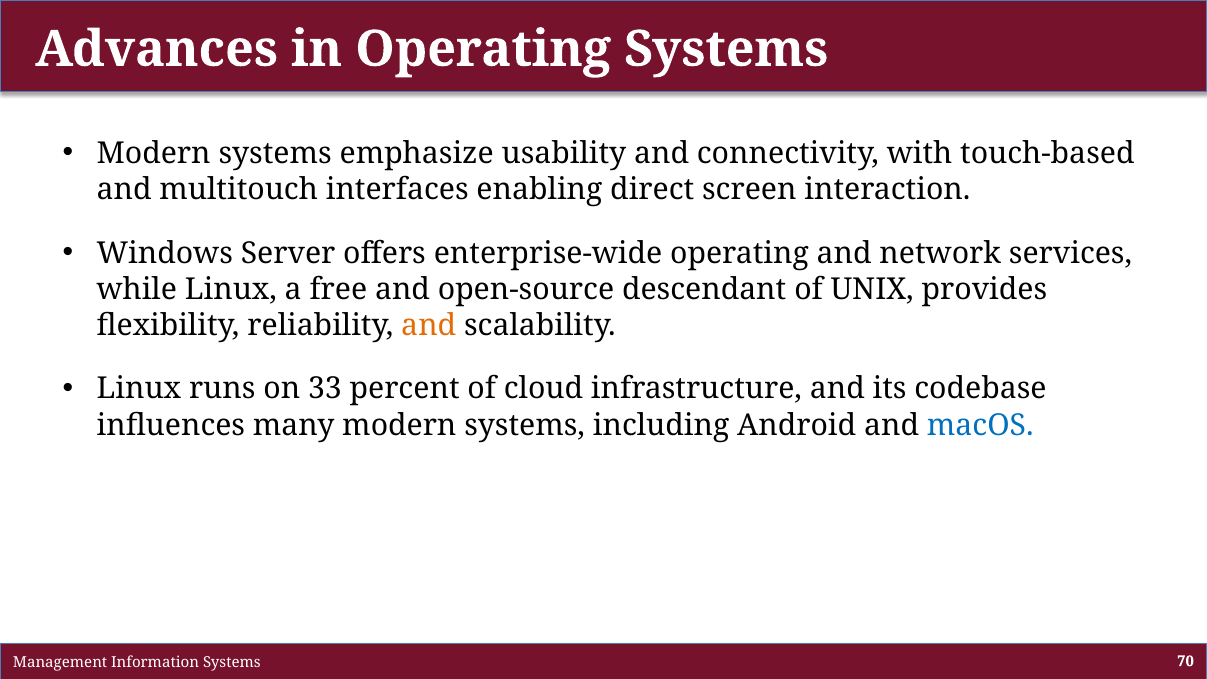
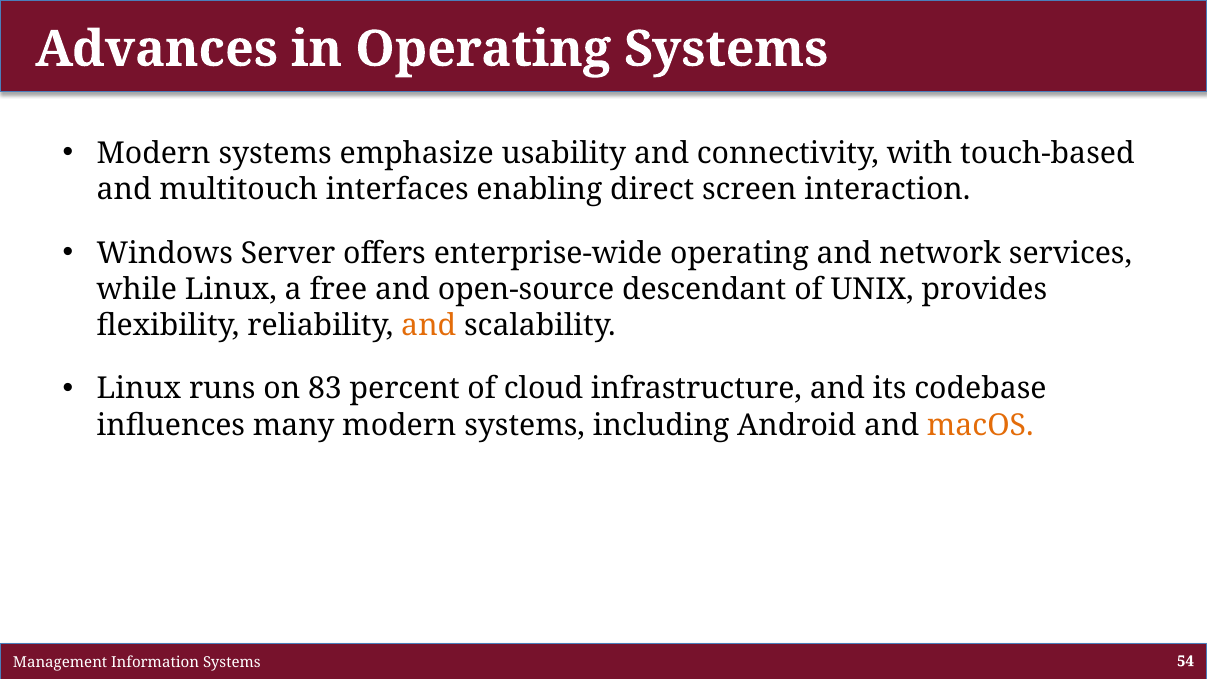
33: 33 -> 83 (325, 389)
macOS colour: blue -> orange (980, 425)
70: 70 -> 54 (1185, 661)
